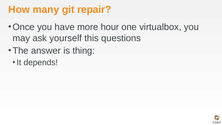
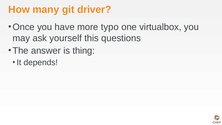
repair: repair -> driver (94, 10)
hour: hour -> typo (110, 27)
